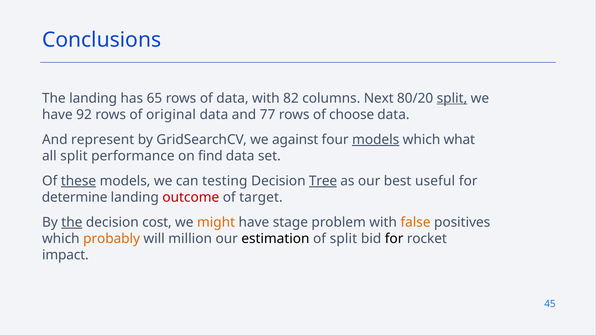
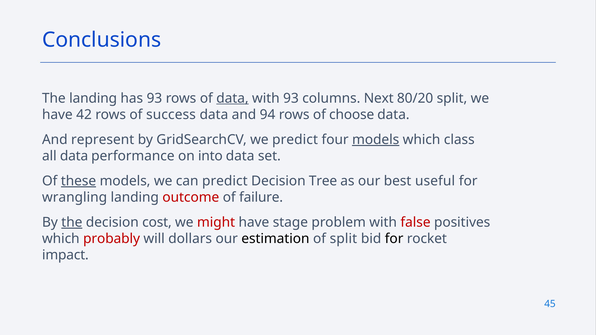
has 65: 65 -> 93 (154, 98)
data underline: none -> present (232, 98)
with 82: 82 -> 93 (291, 98)
split underline: present -> none (452, 98)
92: 92 -> 42 (84, 115)
original: original -> success (171, 115)
77: 77 -> 94 (268, 115)
we against: against -> predict (295, 140)
what: what -> class (459, 140)
all split: split -> data (74, 156)
find: find -> into (210, 156)
can testing: testing -> predict (225, 181)
Tree underline: present -> none (323, 181)
determine: determine -> wrangling (75, 197)
target: target -> failure (261, 197)
might colour: orange -> red (216, 223)
false colour: orange -> red (415, 223)
probably colour: orange -> red (112, 239)
million: million -> dollars (190, 239)
